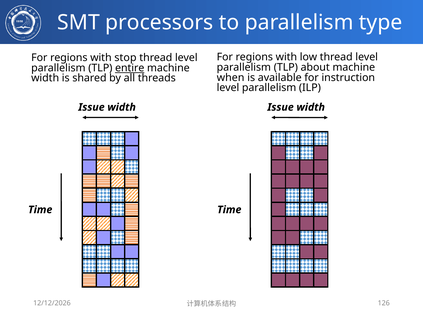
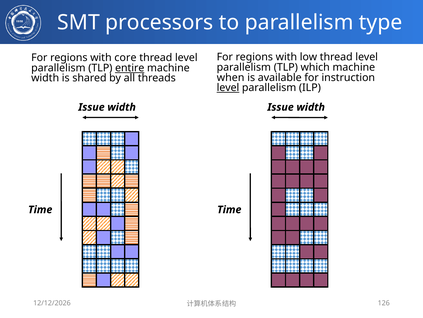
stop: stop -> core (125, 58)
about: about -> which (315, 67)
level underline: none -> present (228, 87)
